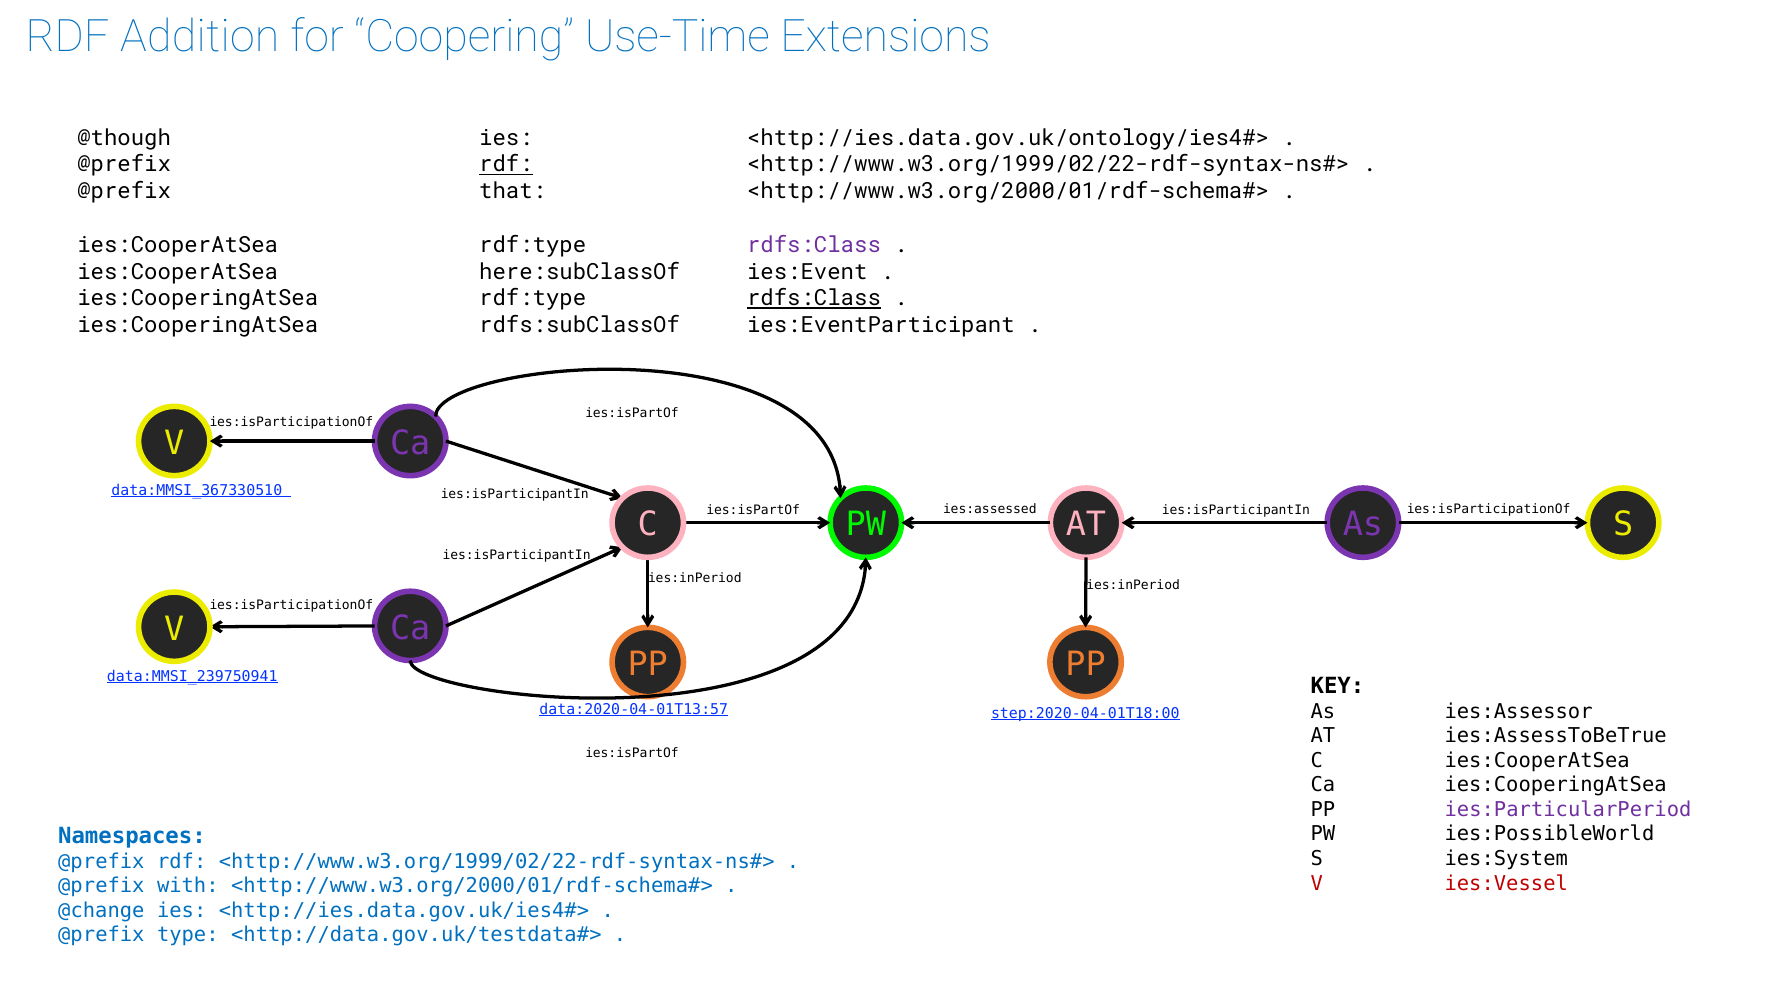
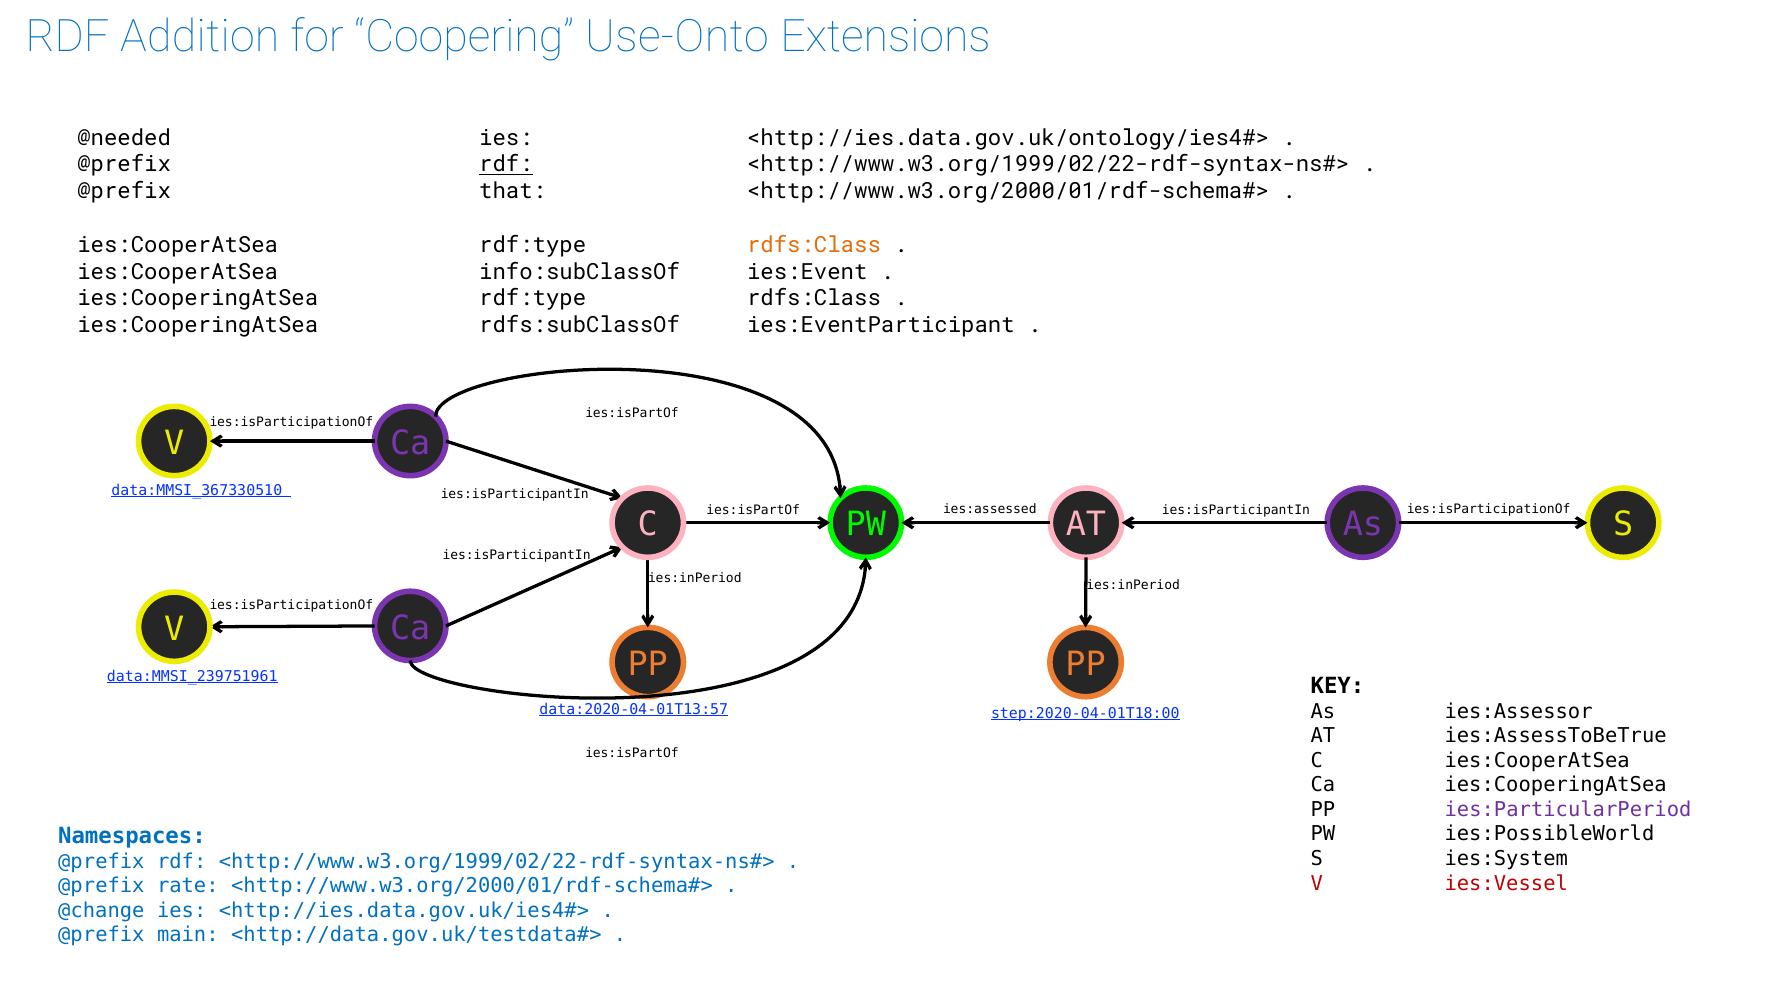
Use-Time: Use-Time -> Use-Onto (677, 36)
@though: @though -> @needed (124, 138)
rdfs:Class colour: purple -> orange (814, 245)
here:subClassOf: here:subClassOf -> info:subClassOf (580, 272)
rdfs:Class underline: present -> none (814, 299)
data:MMSI_239750941: data:MMSI_239750941 -> data:MMSI_239751961 (192, 677)
with: with -> rate (188, 887)
type: type -> main (188, 936)
